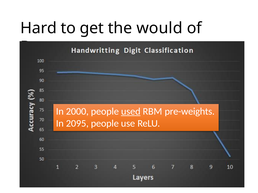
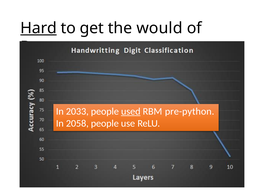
Hard underline: none -> present (39, 28)
2000: 2000 -> 2033 (77, 112)
pre-weights: pre-weights -> pre-python (190, 112)
2095: 2095 -> 2058 (77, 124)
